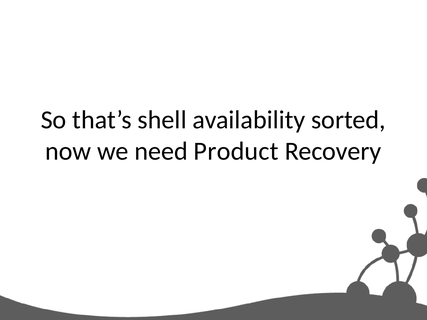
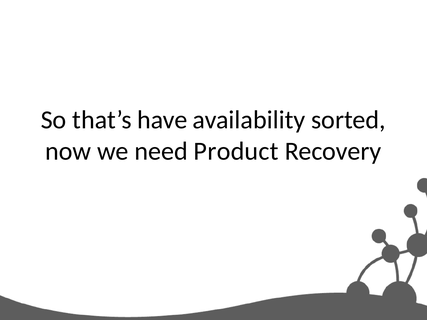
shell: shell -> have (162, 120)
